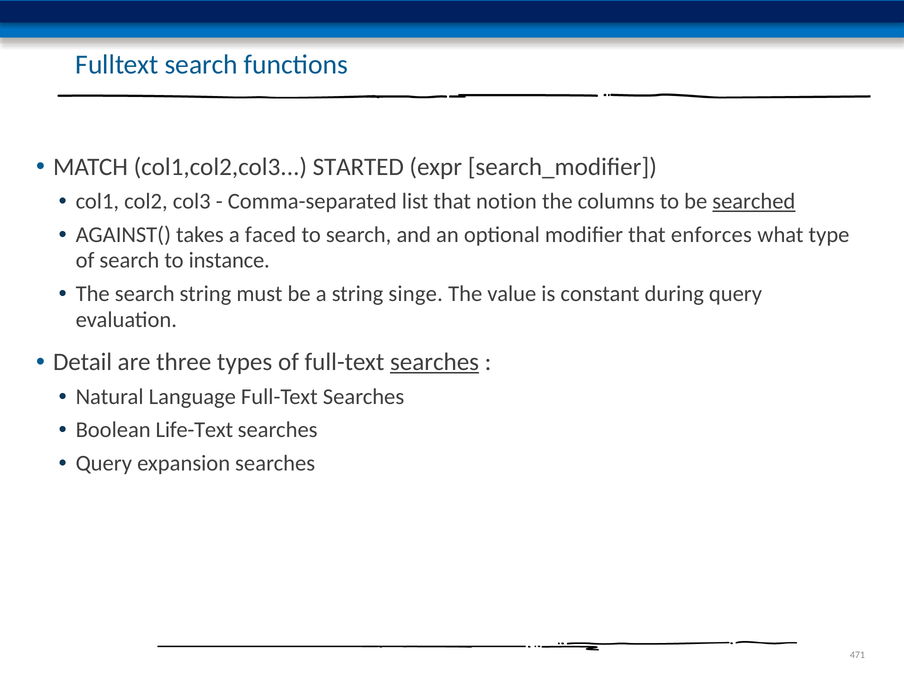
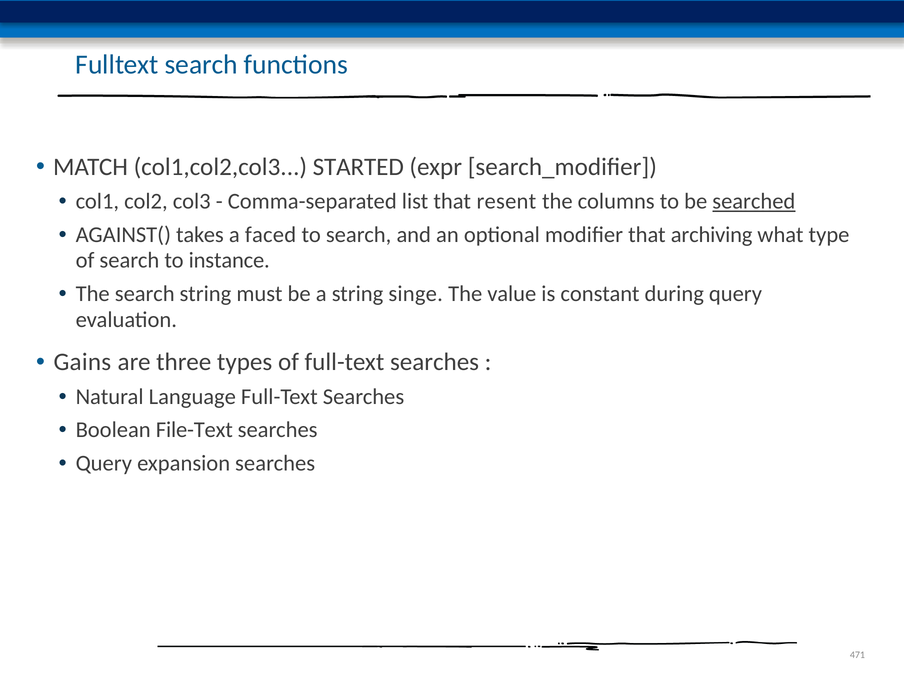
notion: notion -> resent (506, 201)
enforces: enforces -> archiving (712, 235)
Detail: Detail -> Gains (82, 362)
searches underline: present -> none (435, 362)
Life-Text: Life-Text -> File-Text (194, 430)
